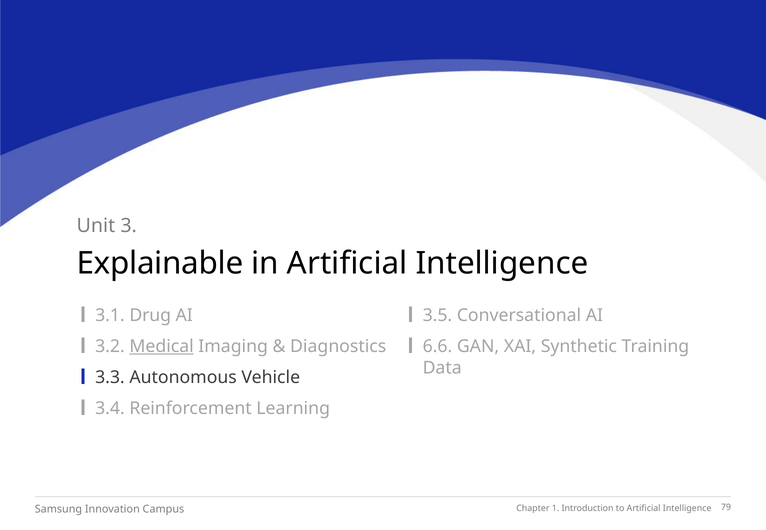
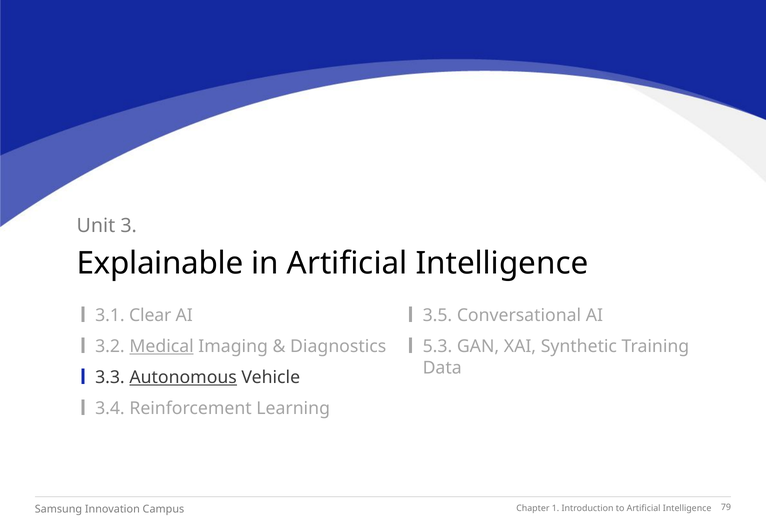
Drug: Drug -> Clear (150, 316)
6.6: 6.6 -> 5.3 (437, 347)
Autonomous underline: none -> present (183, 378)
